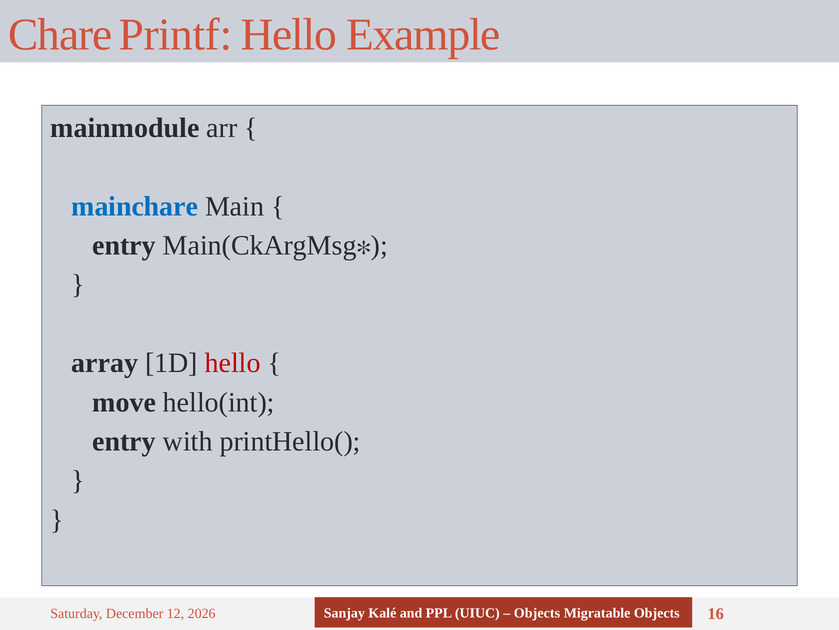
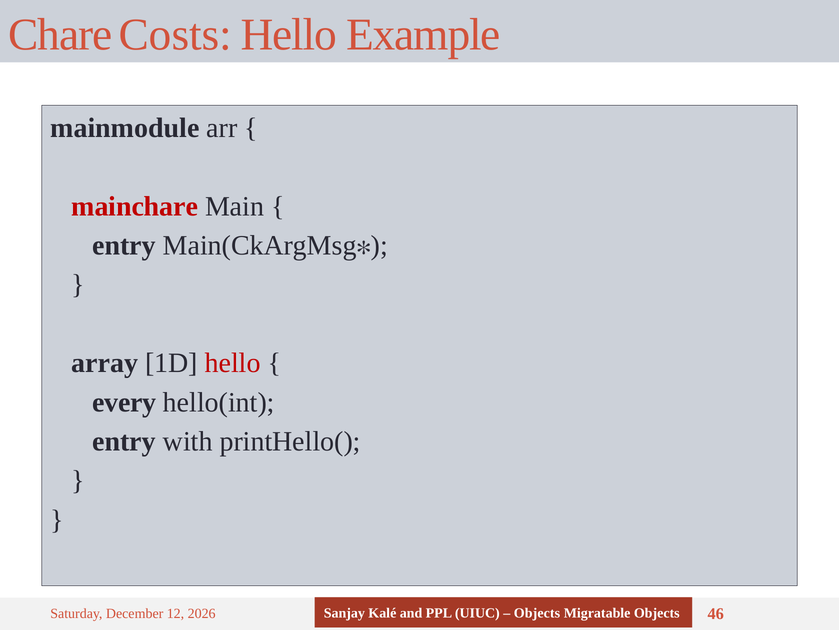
Printf: Printf -> Costs (175, 35)
mainchare colour: blue -> red (135, 206)
move: move -> every (124, 402)
16: 16 -> 46 (716, 613)
